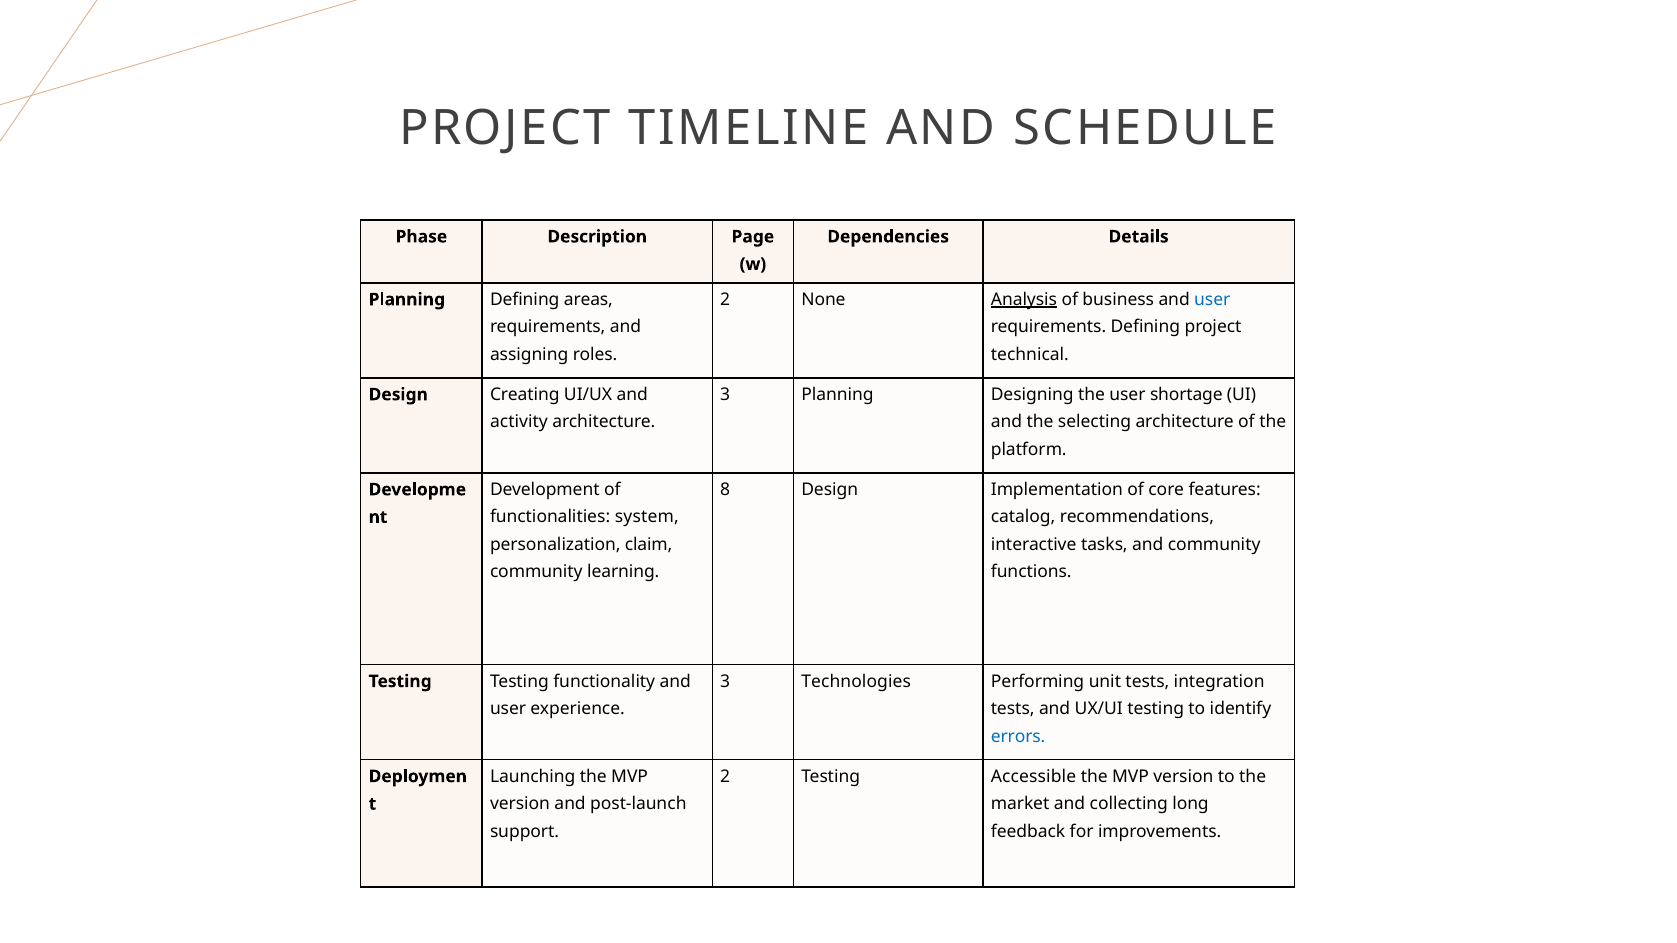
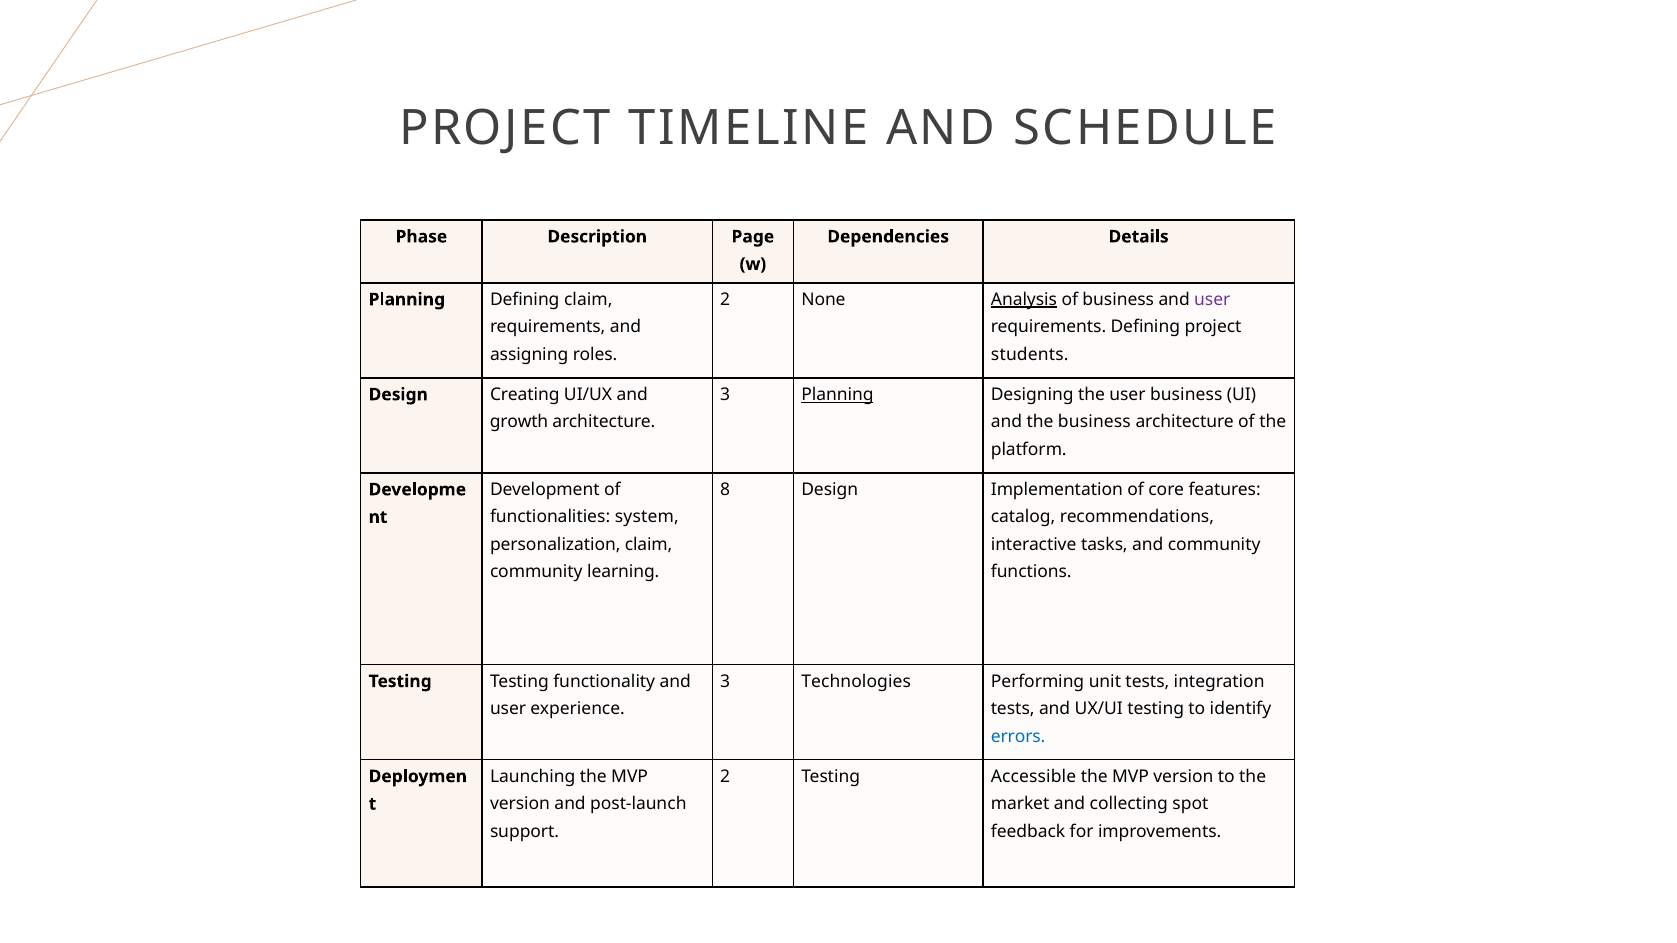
user colour: blue -> purple (1212, 300)
Defining areas: areas -> claim (588, 300)
technical: technical -> students (1030, 355)
Planning underline: none -> present (837, 395)
user shortage: shortage -> business (1186, 395)
activity: activity -> growth (519, 422)
the selecting: selecting -> business (1094, 422)
long: long -> spot (1190, 804)
